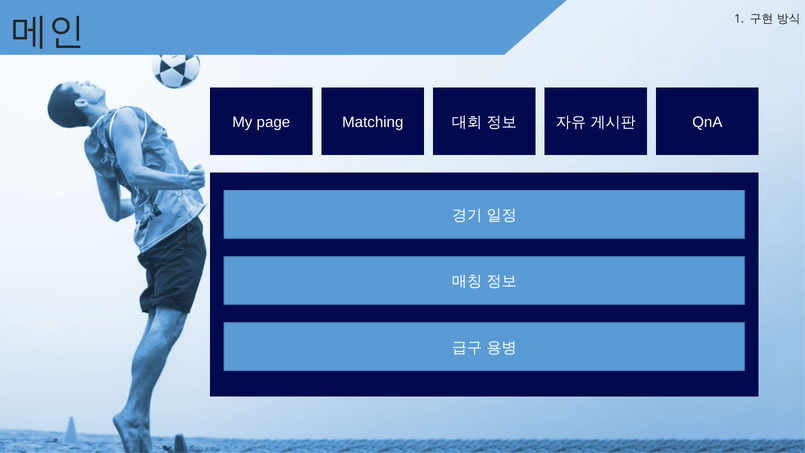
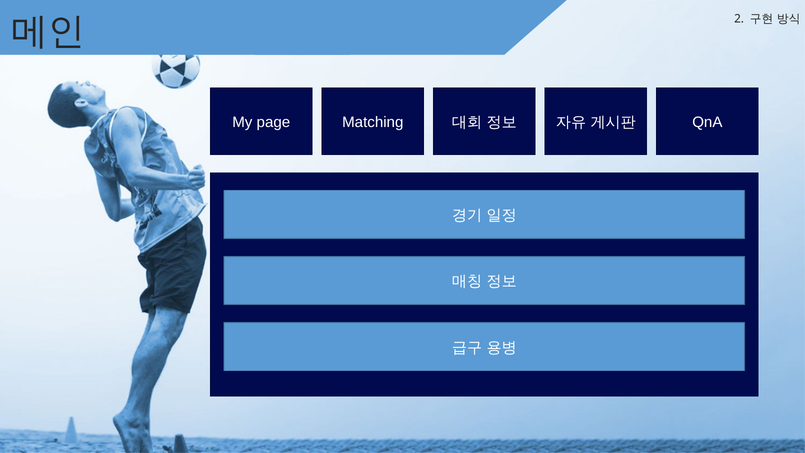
1: 1 -> 2 (739, 19)
